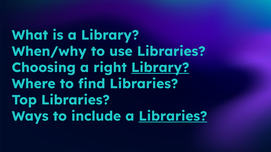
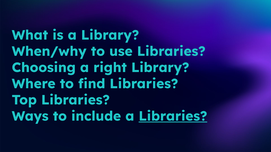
Library underline: present -> none (160, 68)
